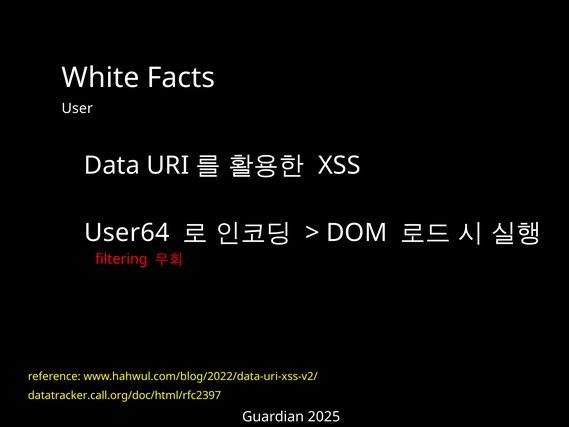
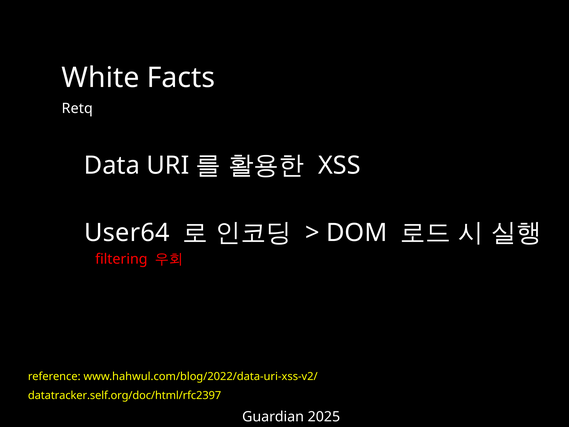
User: User -> Retq (77, 109)
datatracker.call.org/doc/html/rfc2397: datatracker.call.org/doc/html/rfc2397 -> datatracker.self.org/doc/html/rfc2397 (125, 395)
